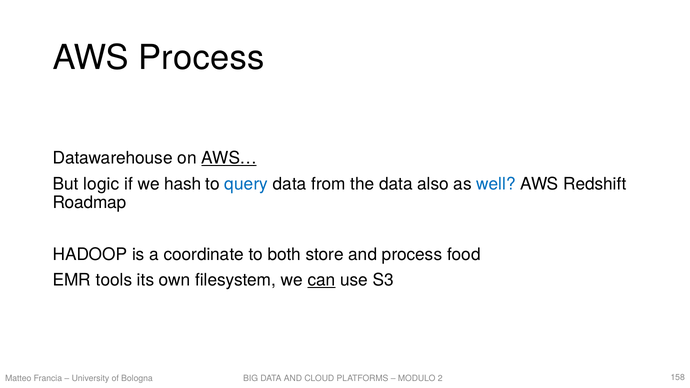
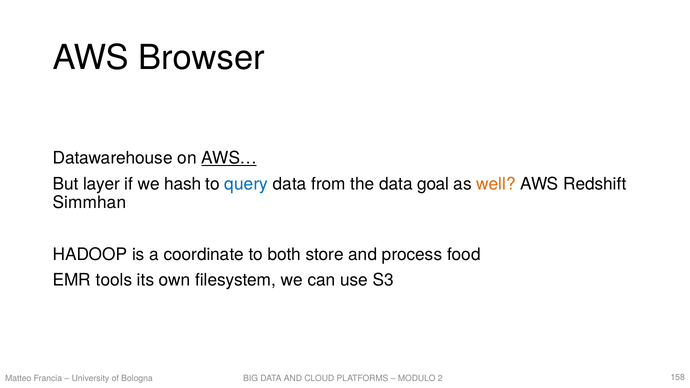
AWS Process: Process -> Browser (202, 58)
logic: logic -> layer (102, 184)
also: also -> goal (433, 184)
well colour: blue -> orange (496, 184)
Roadmap: Roadmap -> Simmhan (89, 203)
can underline: present -> none (321, 280)
